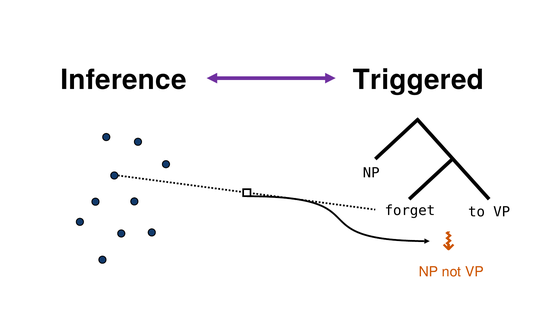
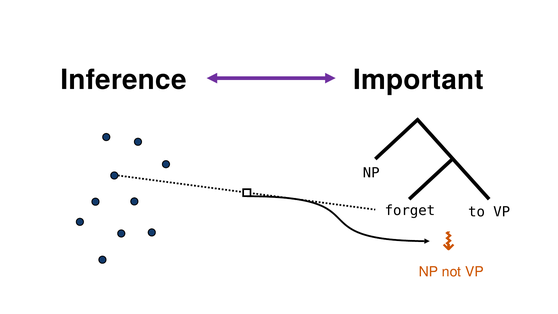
Triggered: Triggered -> Important (418, 80)
